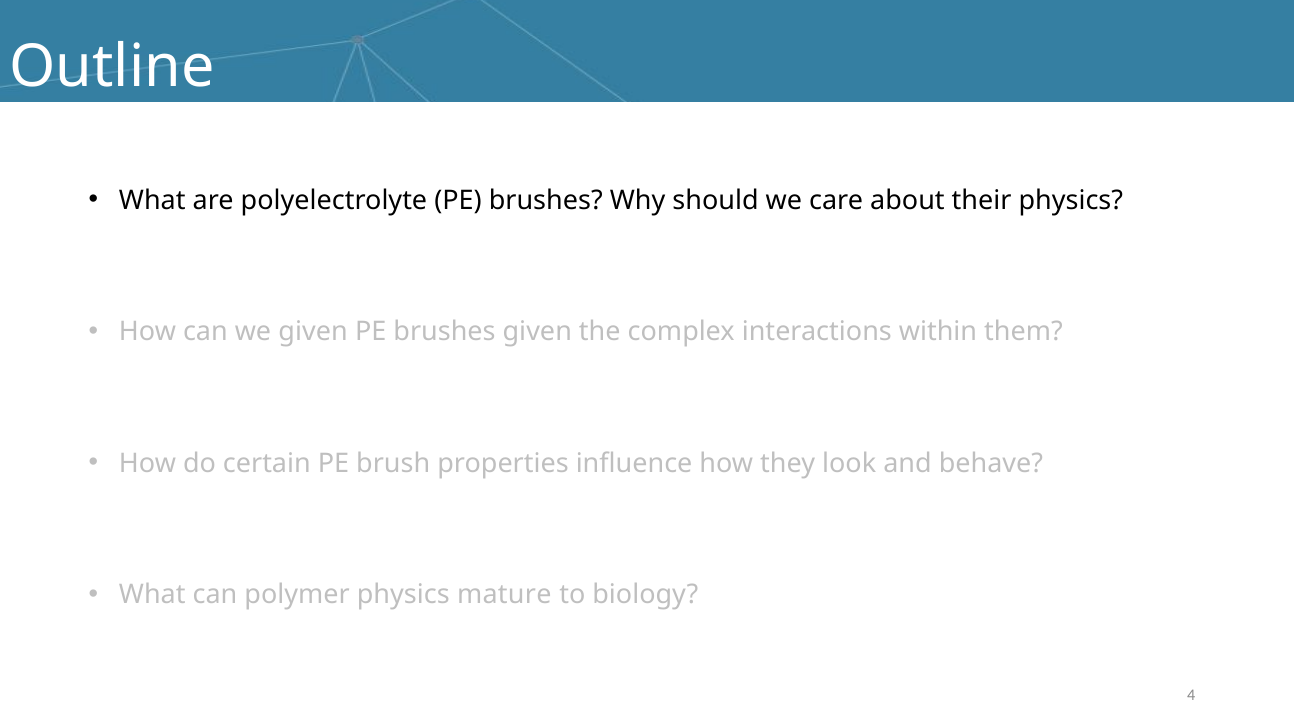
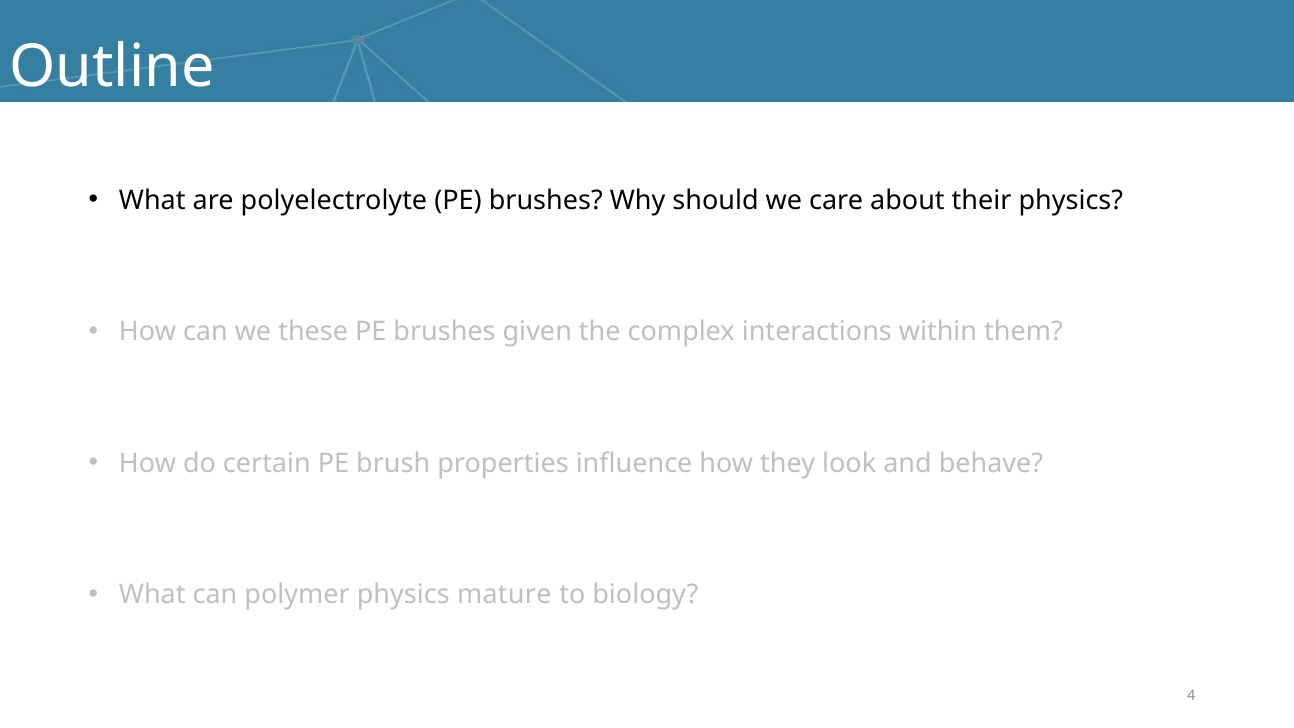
we given: given -> these (313, 332)
